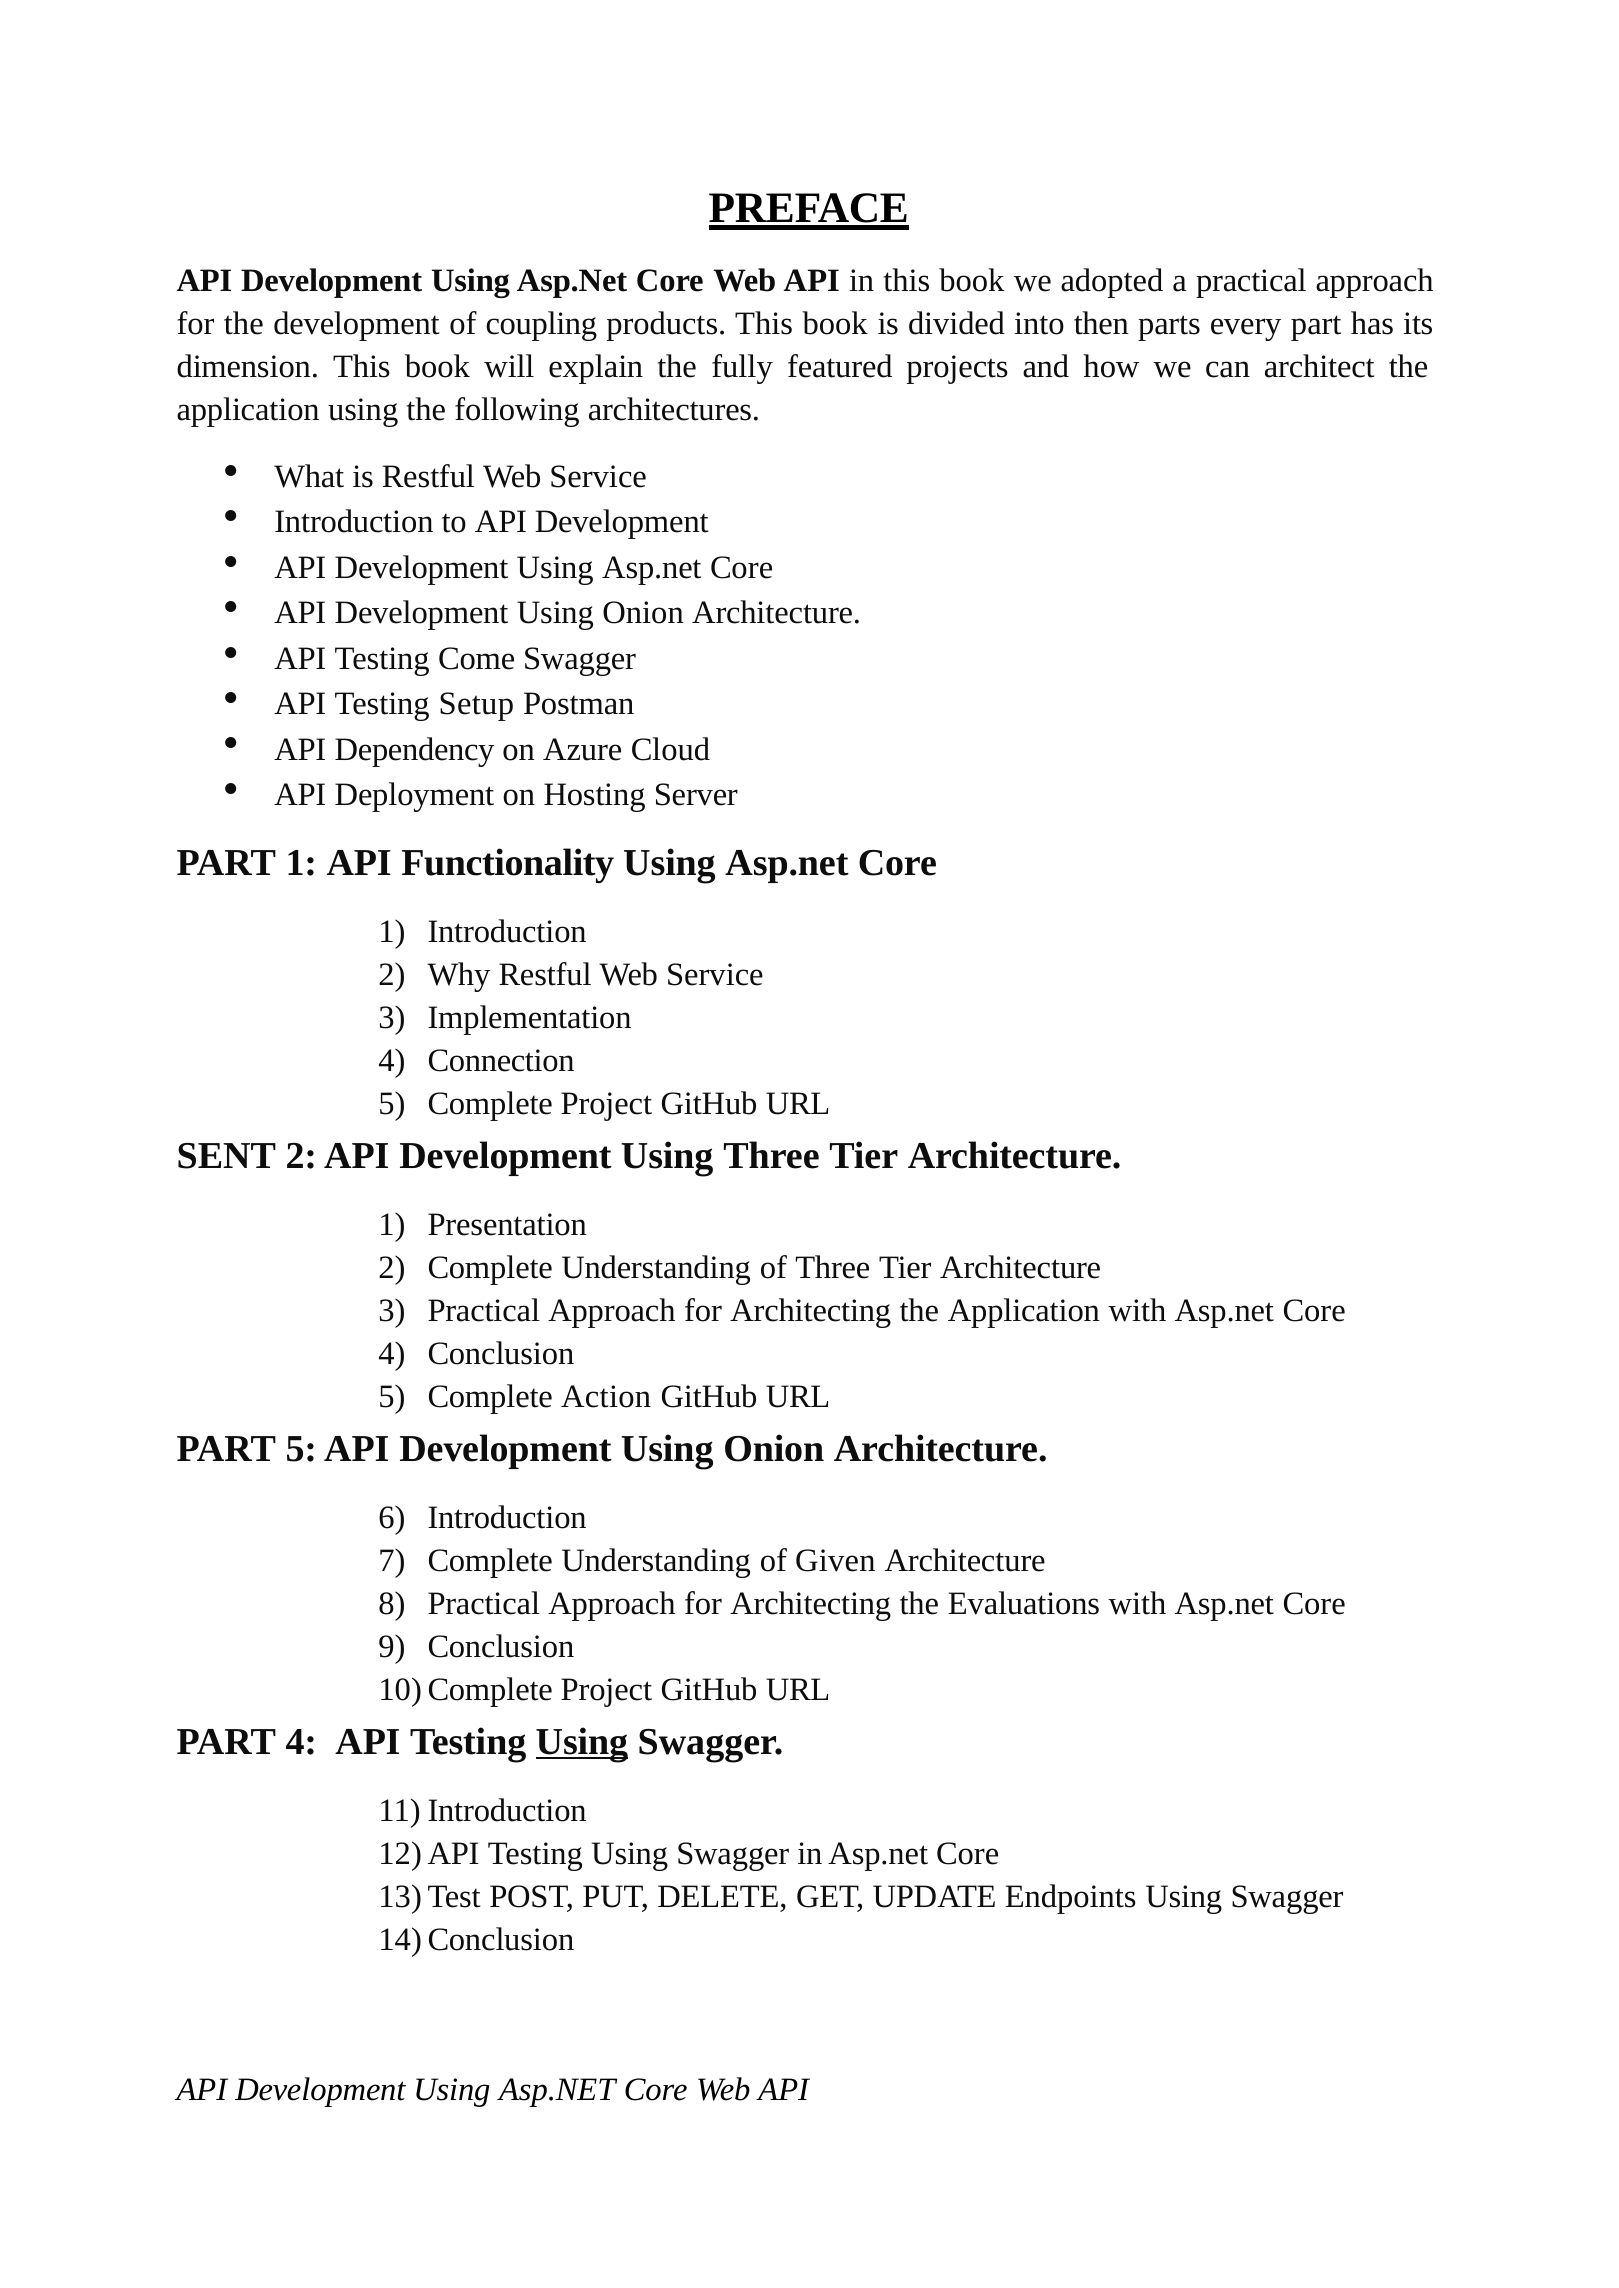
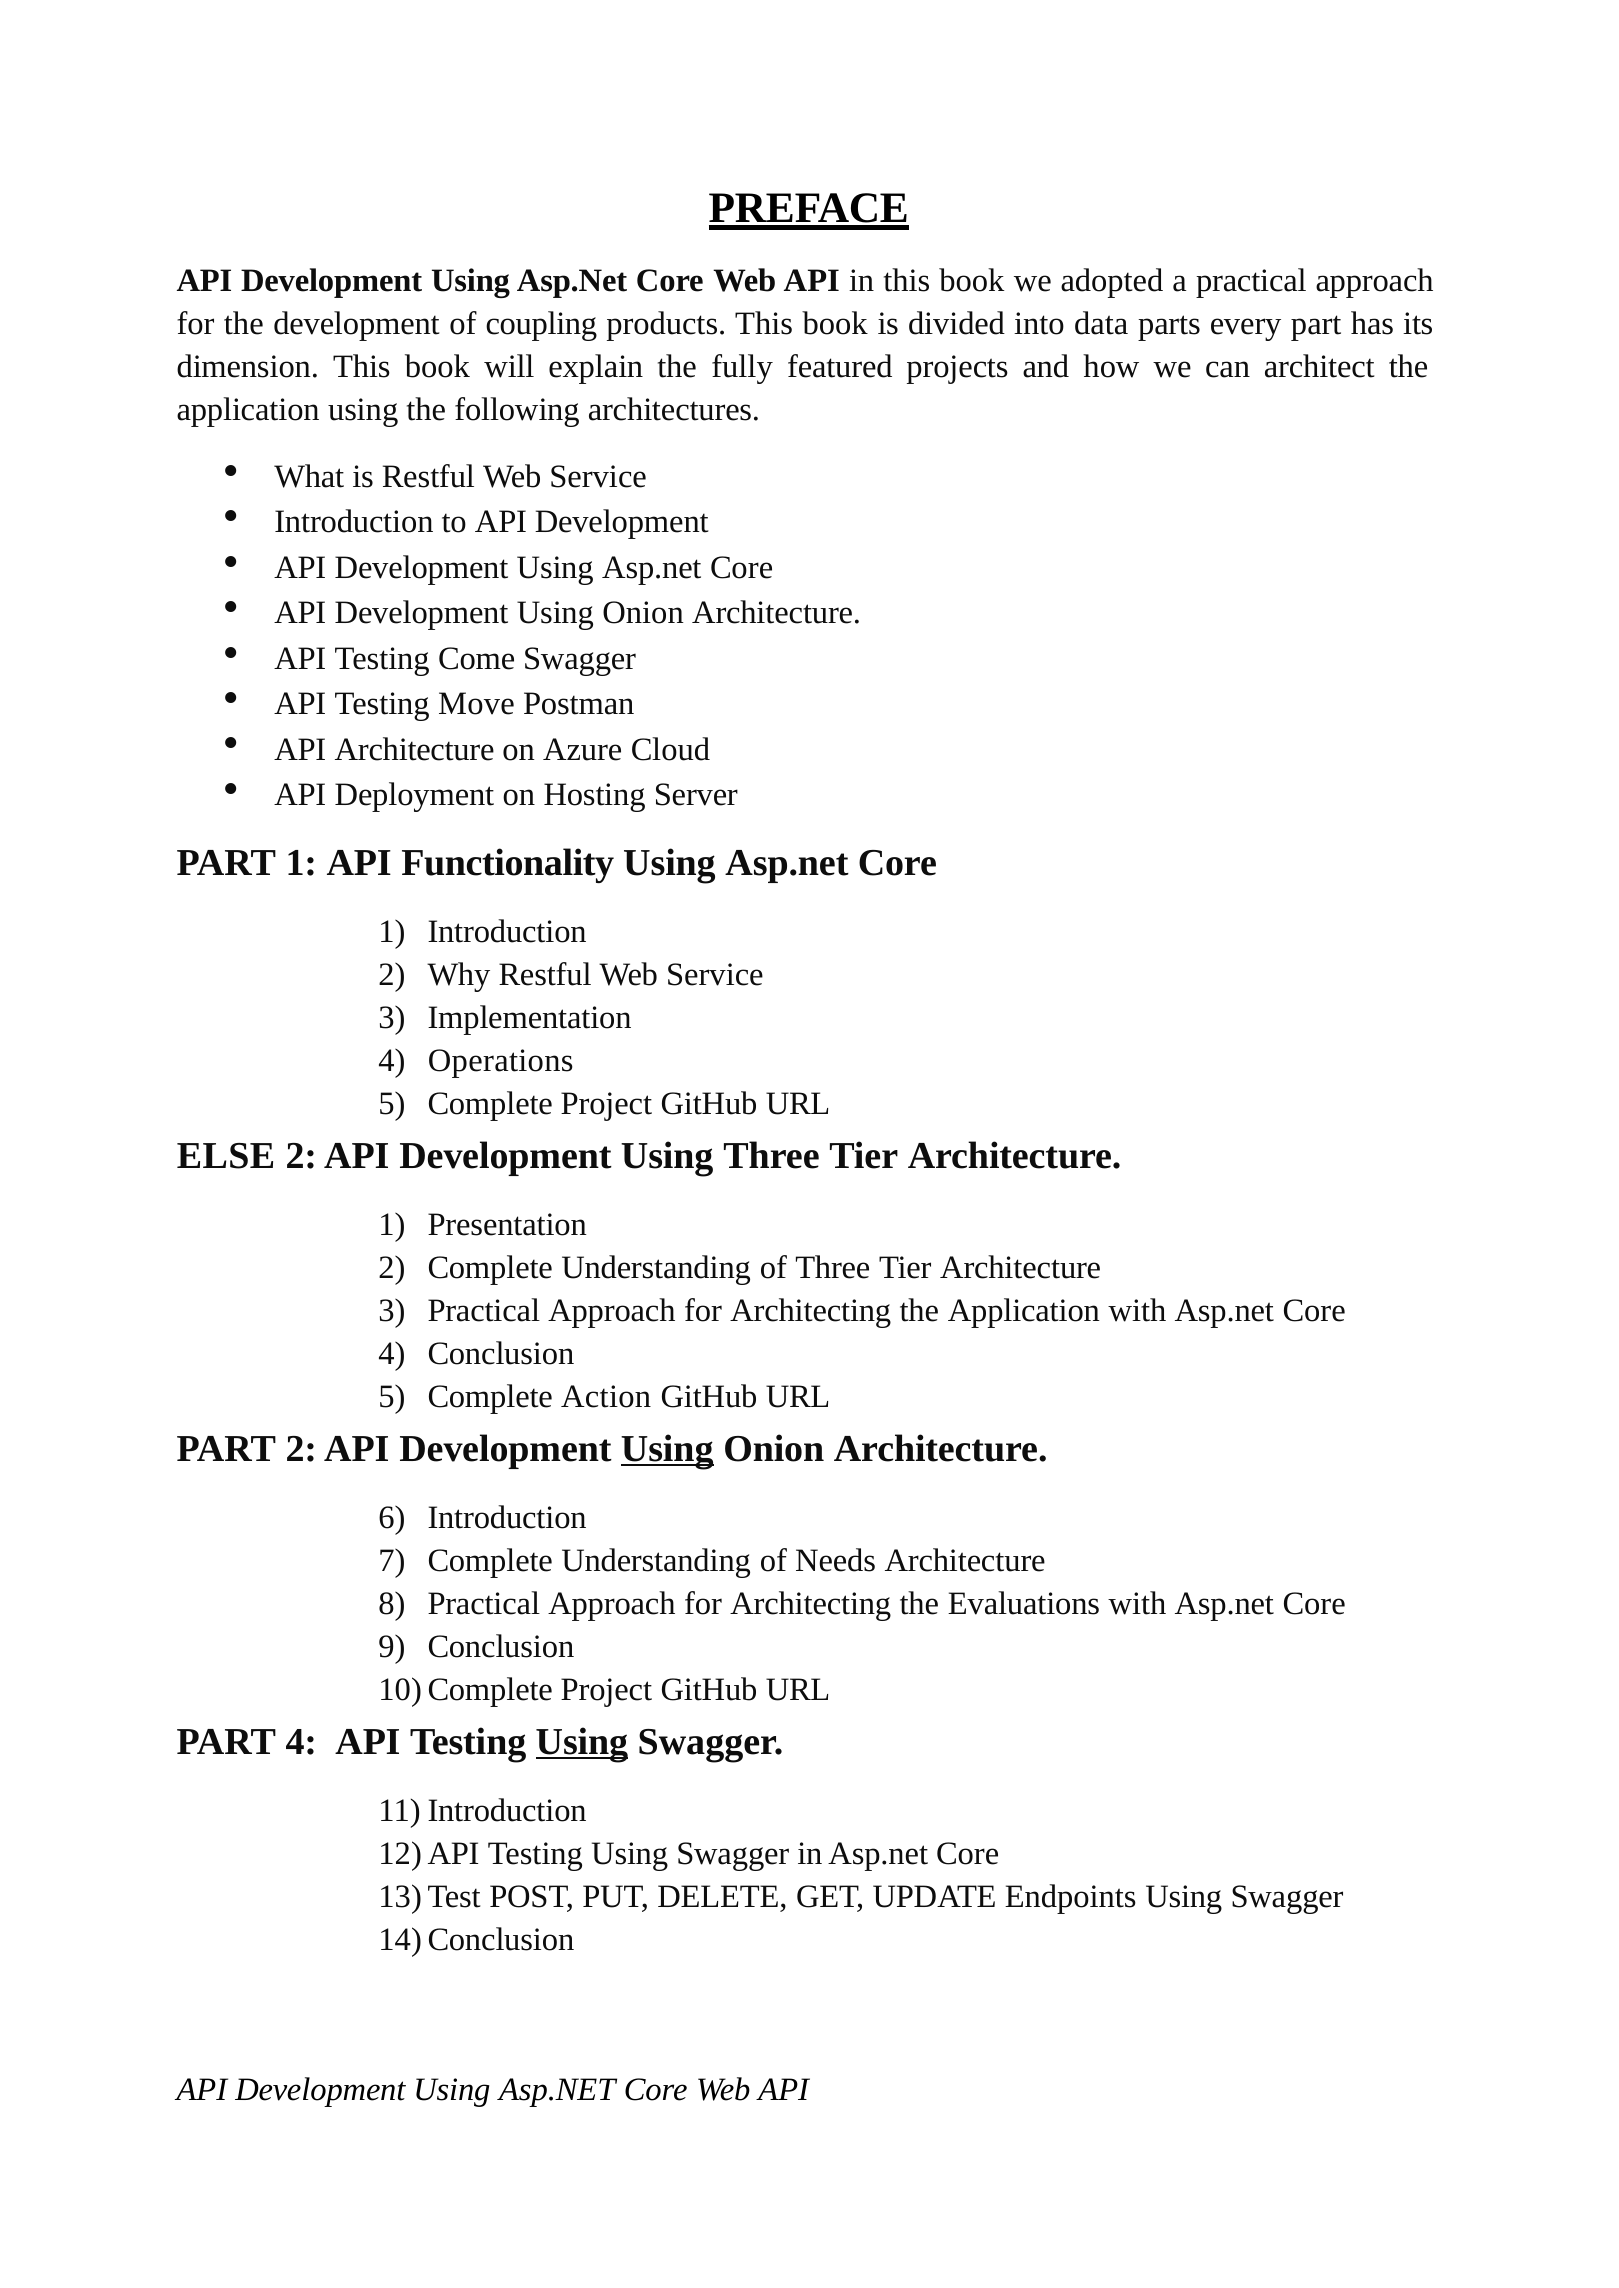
then: then -> data (1101, 324)
Setup: Setup -> Move (476, 704)
API Dependency: Dependency -> Architecture (415, 750)
Connection: Connection -> Operations (501, 1061)
SENT: SENT -> ELSE (226, 1156)
PART 5: 5 -> 2 (301, 1449)
Using underline: none -> present (667, 1449)
Given: Given -> Needs (836, 1561)
